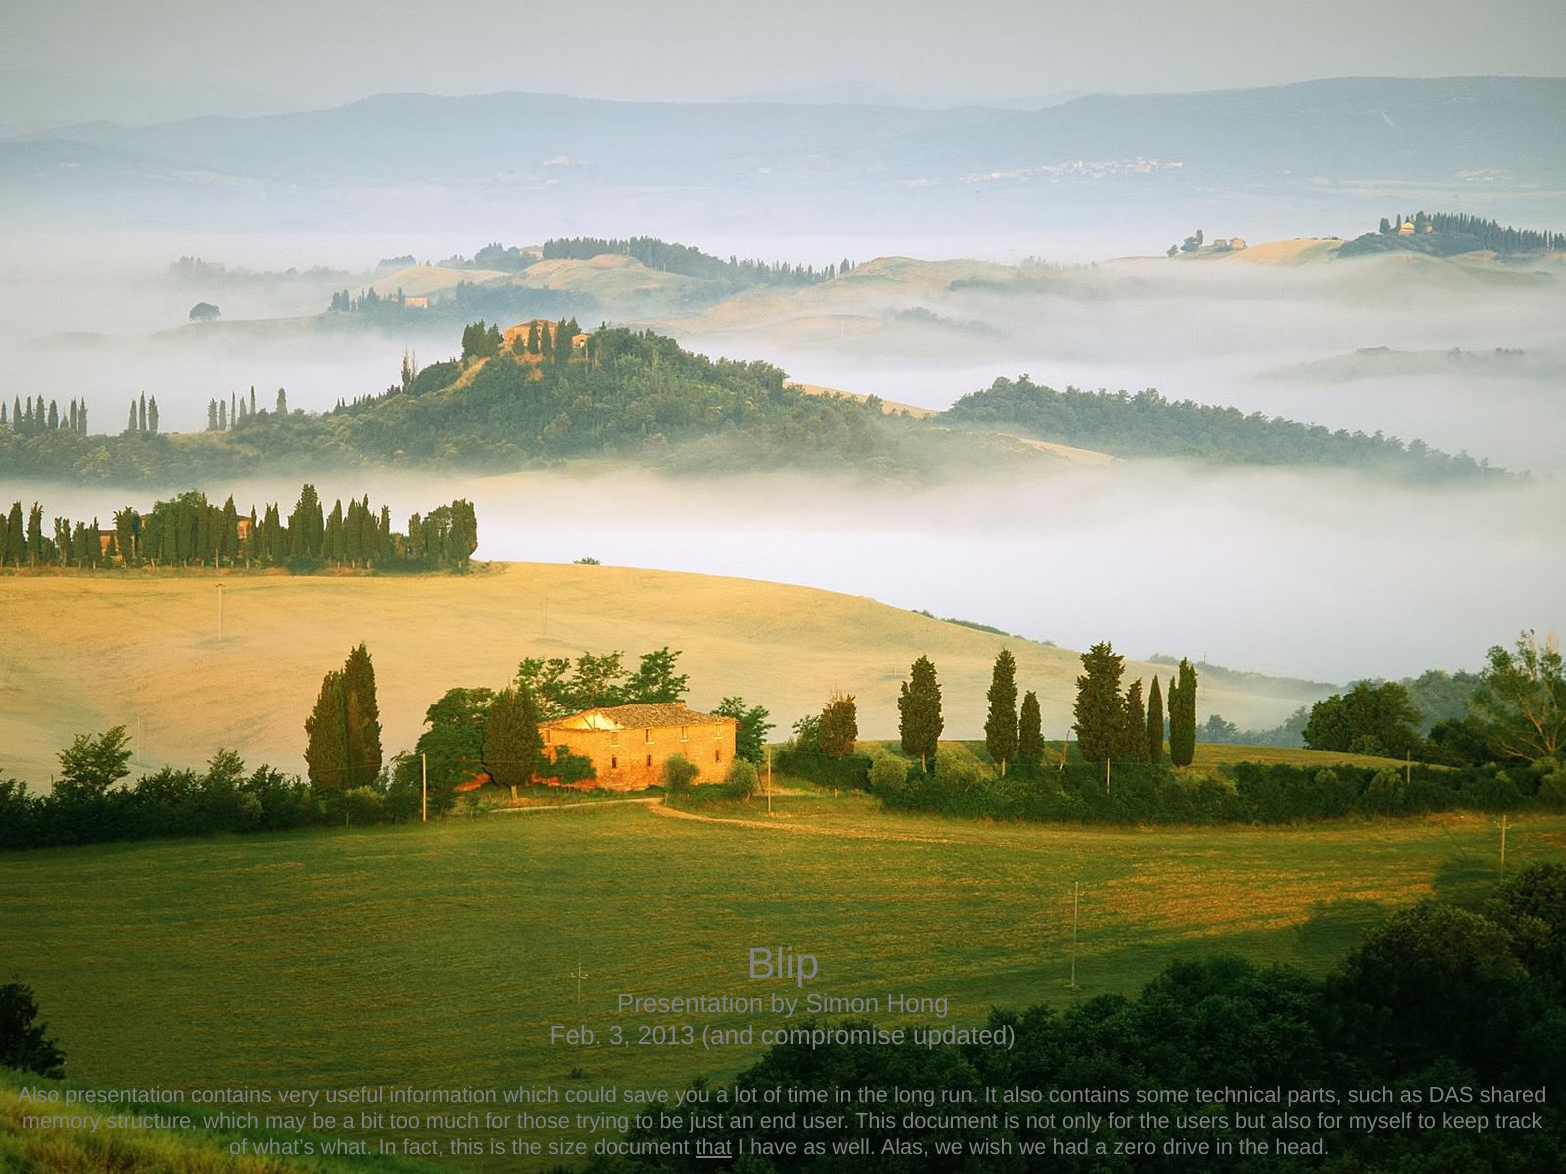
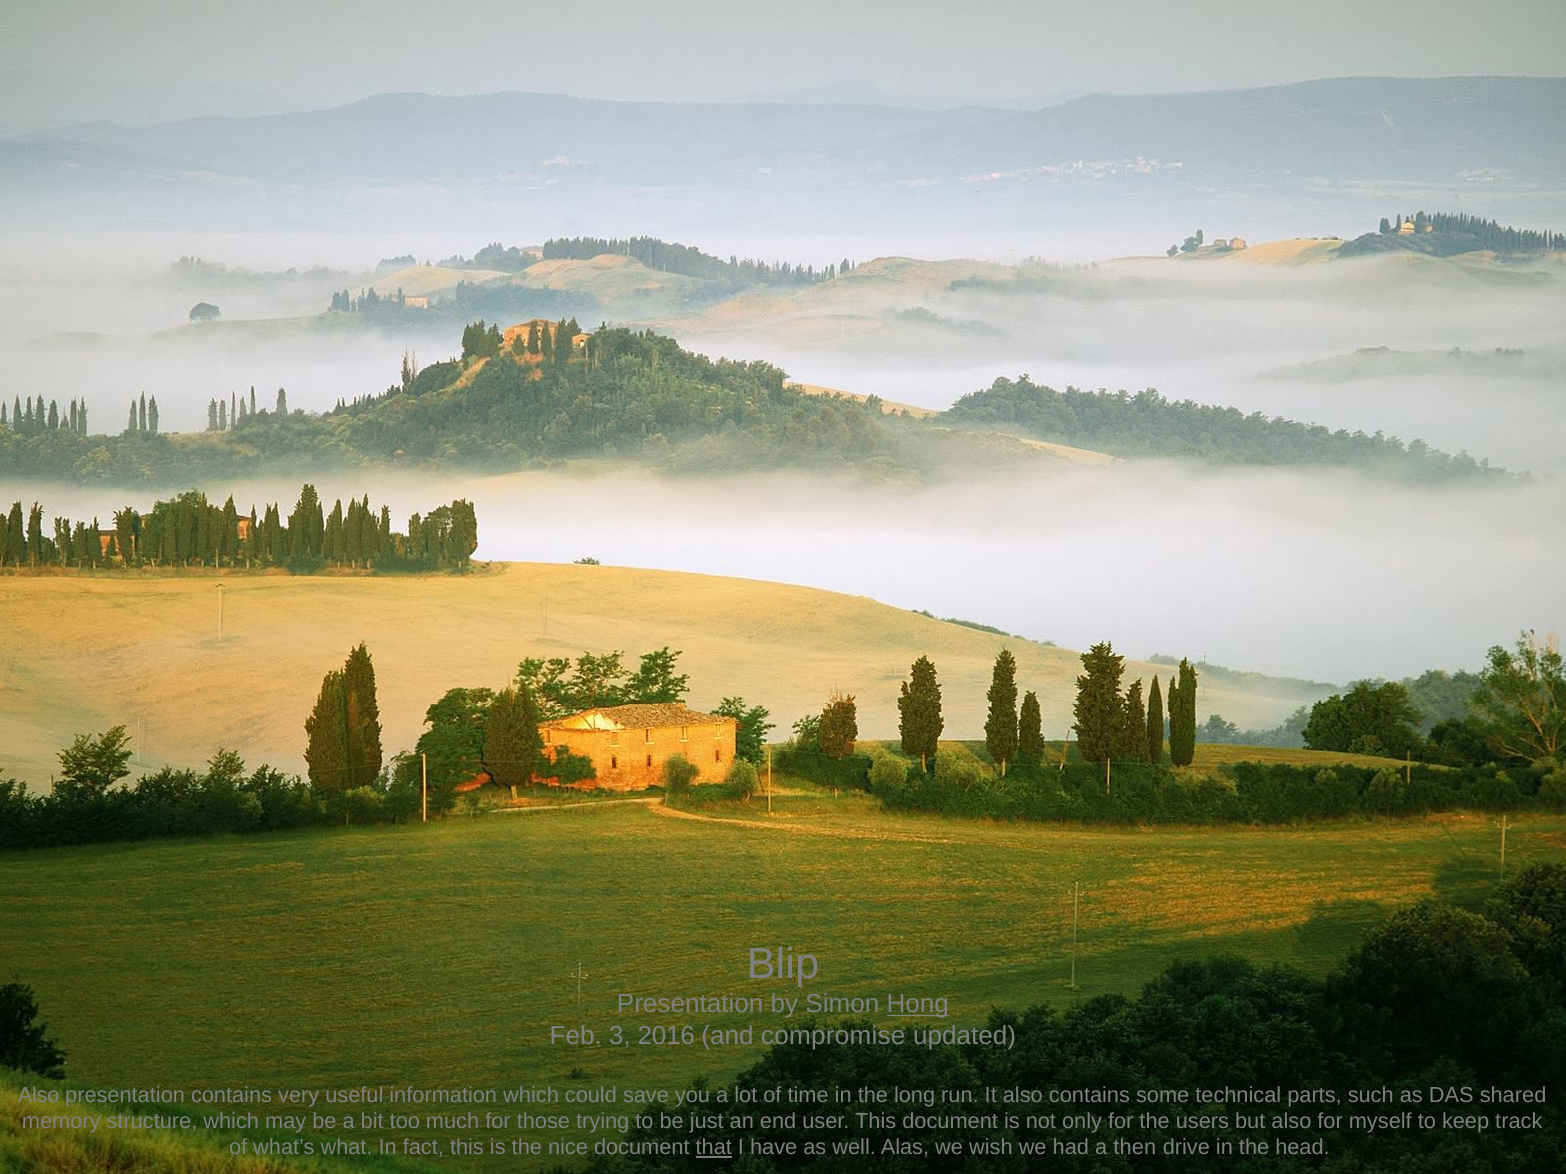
Hong underline: none -> present (918, 1005)
2013: 2013 -> 2016 (666, 1036)
size: size -> nice (568, 1148)
zero: zero -> then (1135, 1148)
